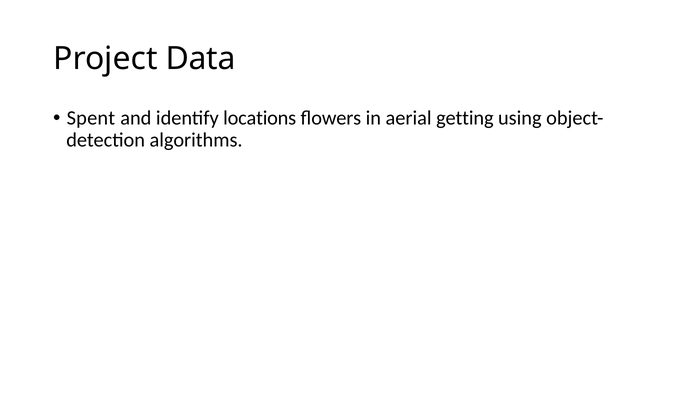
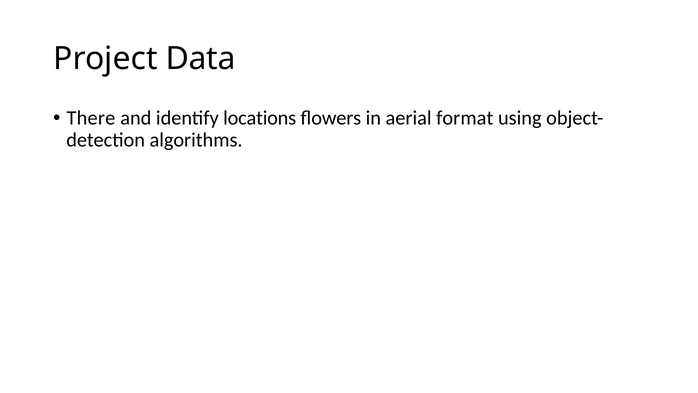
Spent: Spent -> There (91, 118)
getting: getting -> format (465, 118)
